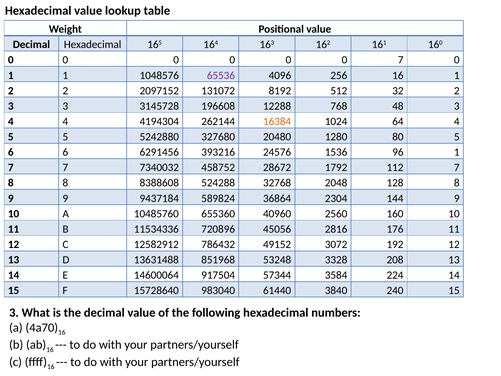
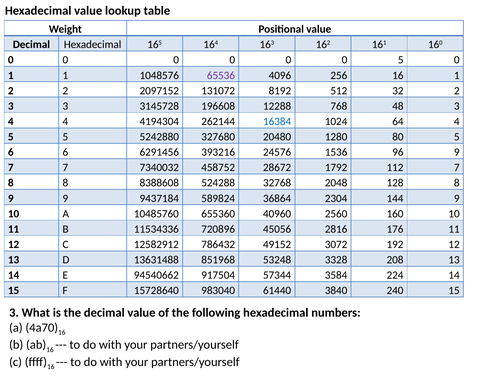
0 7: 7 -> 5 (401, 60)
16384 colour: orange -> blue (277, 121)
96 1: 1 -> 9 (457, 152)
14600064: 14600064 -> 94540662 (156, 275)
